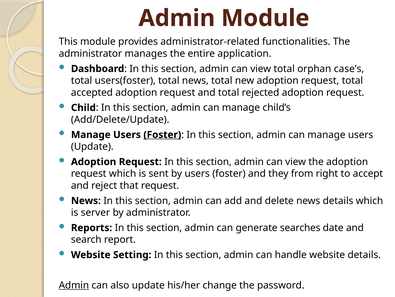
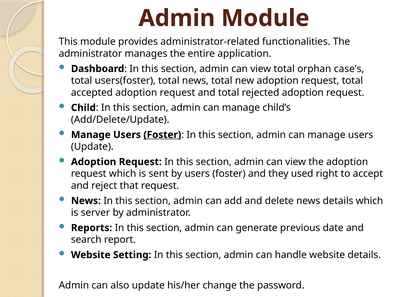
from: from -> used (302, 173)
searches: searches -> previous (300, 227)
Admin underline: present -> none (74, 285)
